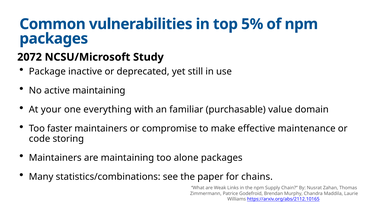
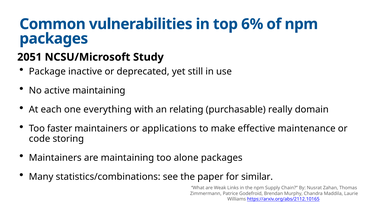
5%: 5% -> 6% (252, 24)
2072: 2072 -> 2051 (30, 57)
your: your -> each (51, 110)
familiar: familiar -> relating (186, 110)
value: value -> really (280, 110)
compromise: compromise -> applications (169, 129)
chains: chains -> similar (257, 177)
